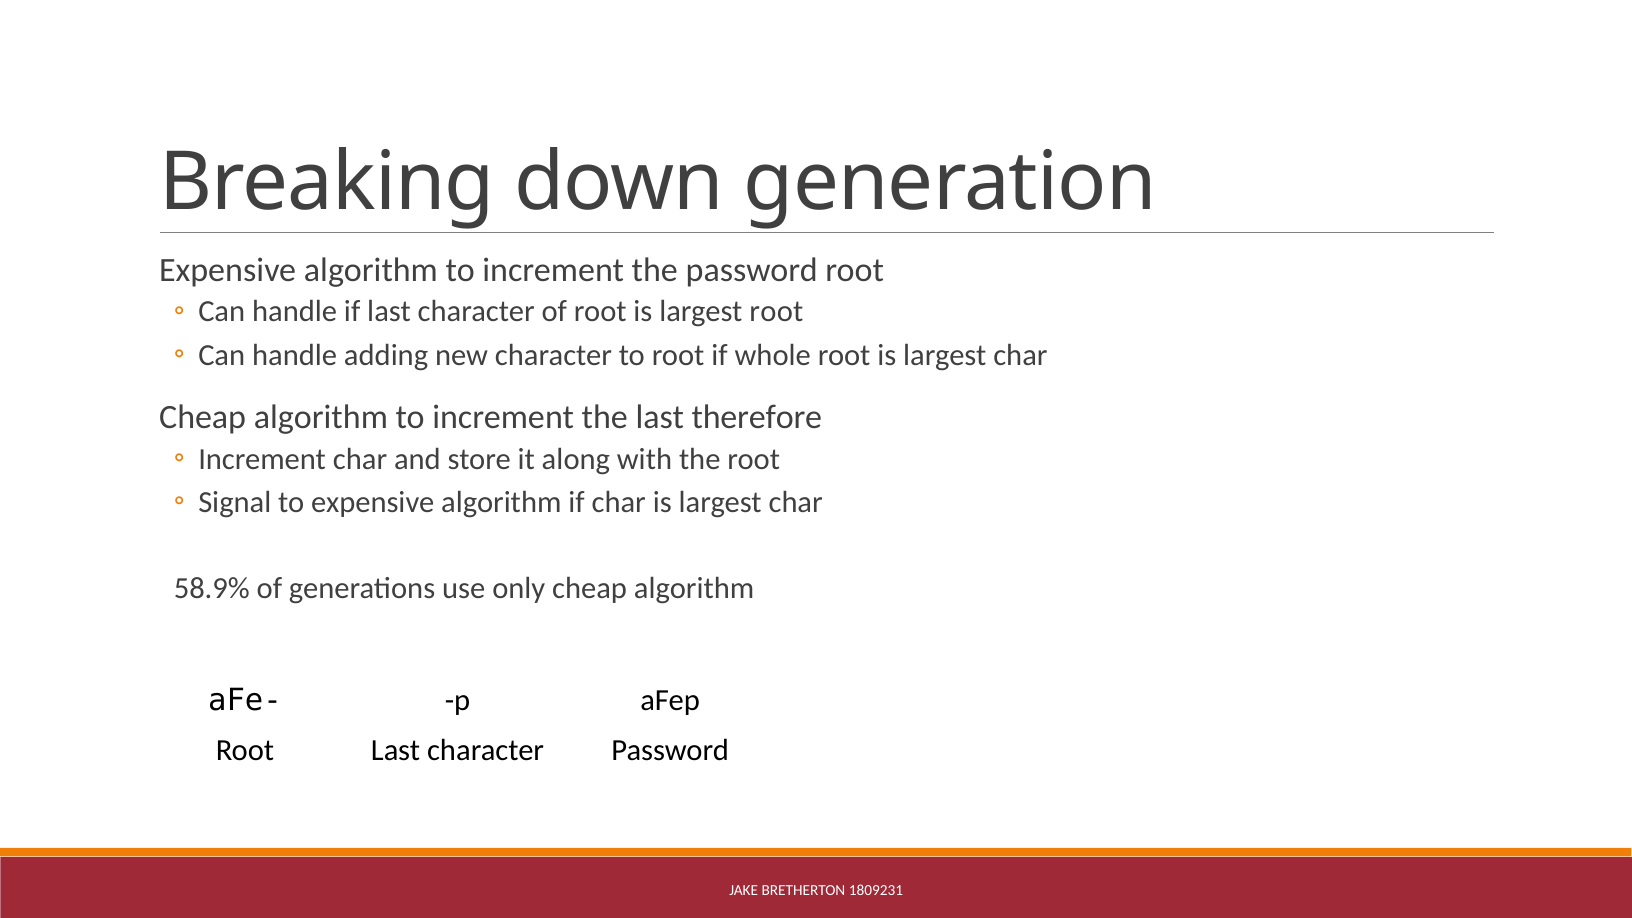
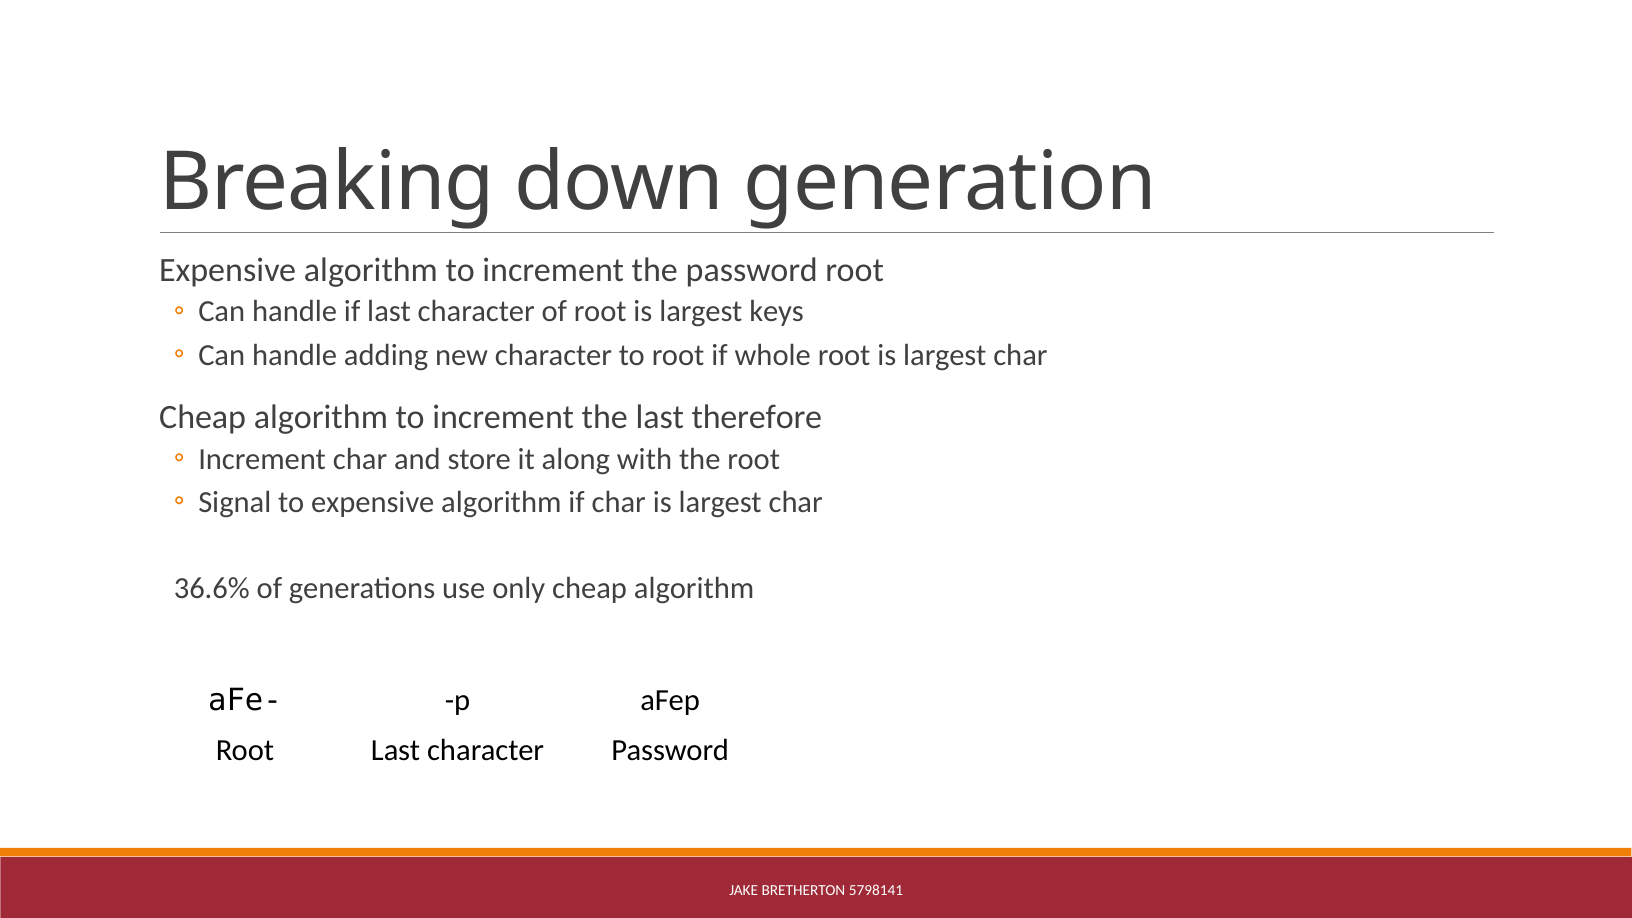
largest root: root -> keys (777, 312)
58.9%: 58.9% -> 36.6% (212, 589)
1809231: 1809231 -> 5798141 (876, 890)
